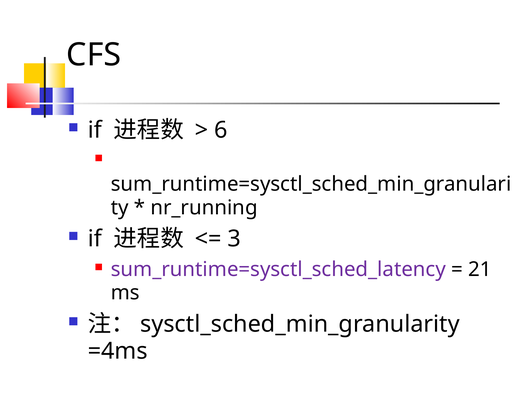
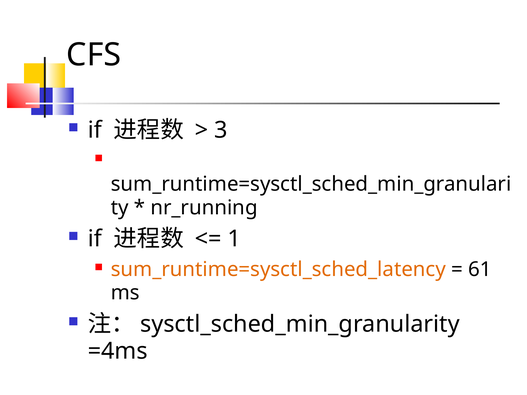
6: 6 -> 3 (221, 130)
3: 3 -> 1 (234, 239)
sum_runtime=sysctl_sched_latency colour: purple -> orange (278, 269)
21: 21 -> 61 (480, 269)
